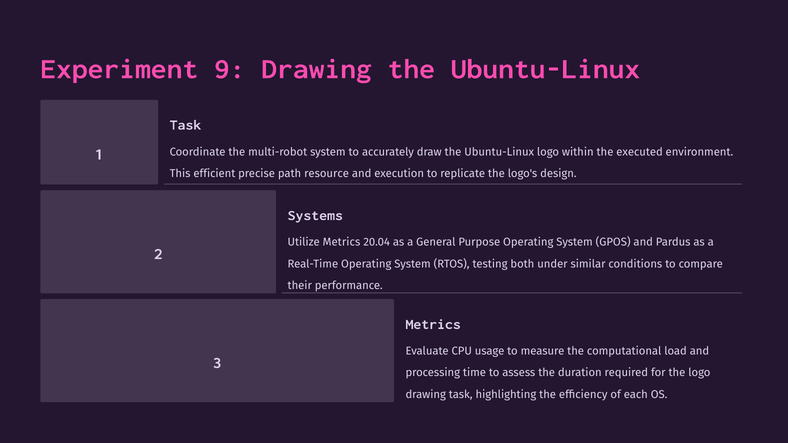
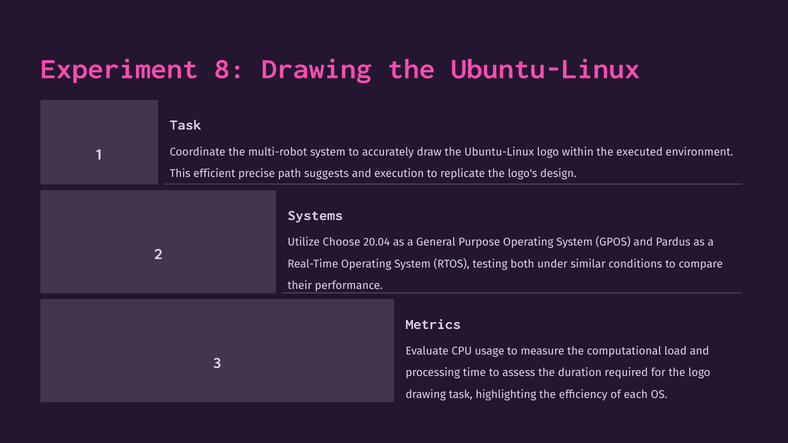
9: 9 -> 8 (230, 69)
resource: resource -> suggests (327, 174)
Utilize Metrics: Metrics -> Choose (342, 242)
